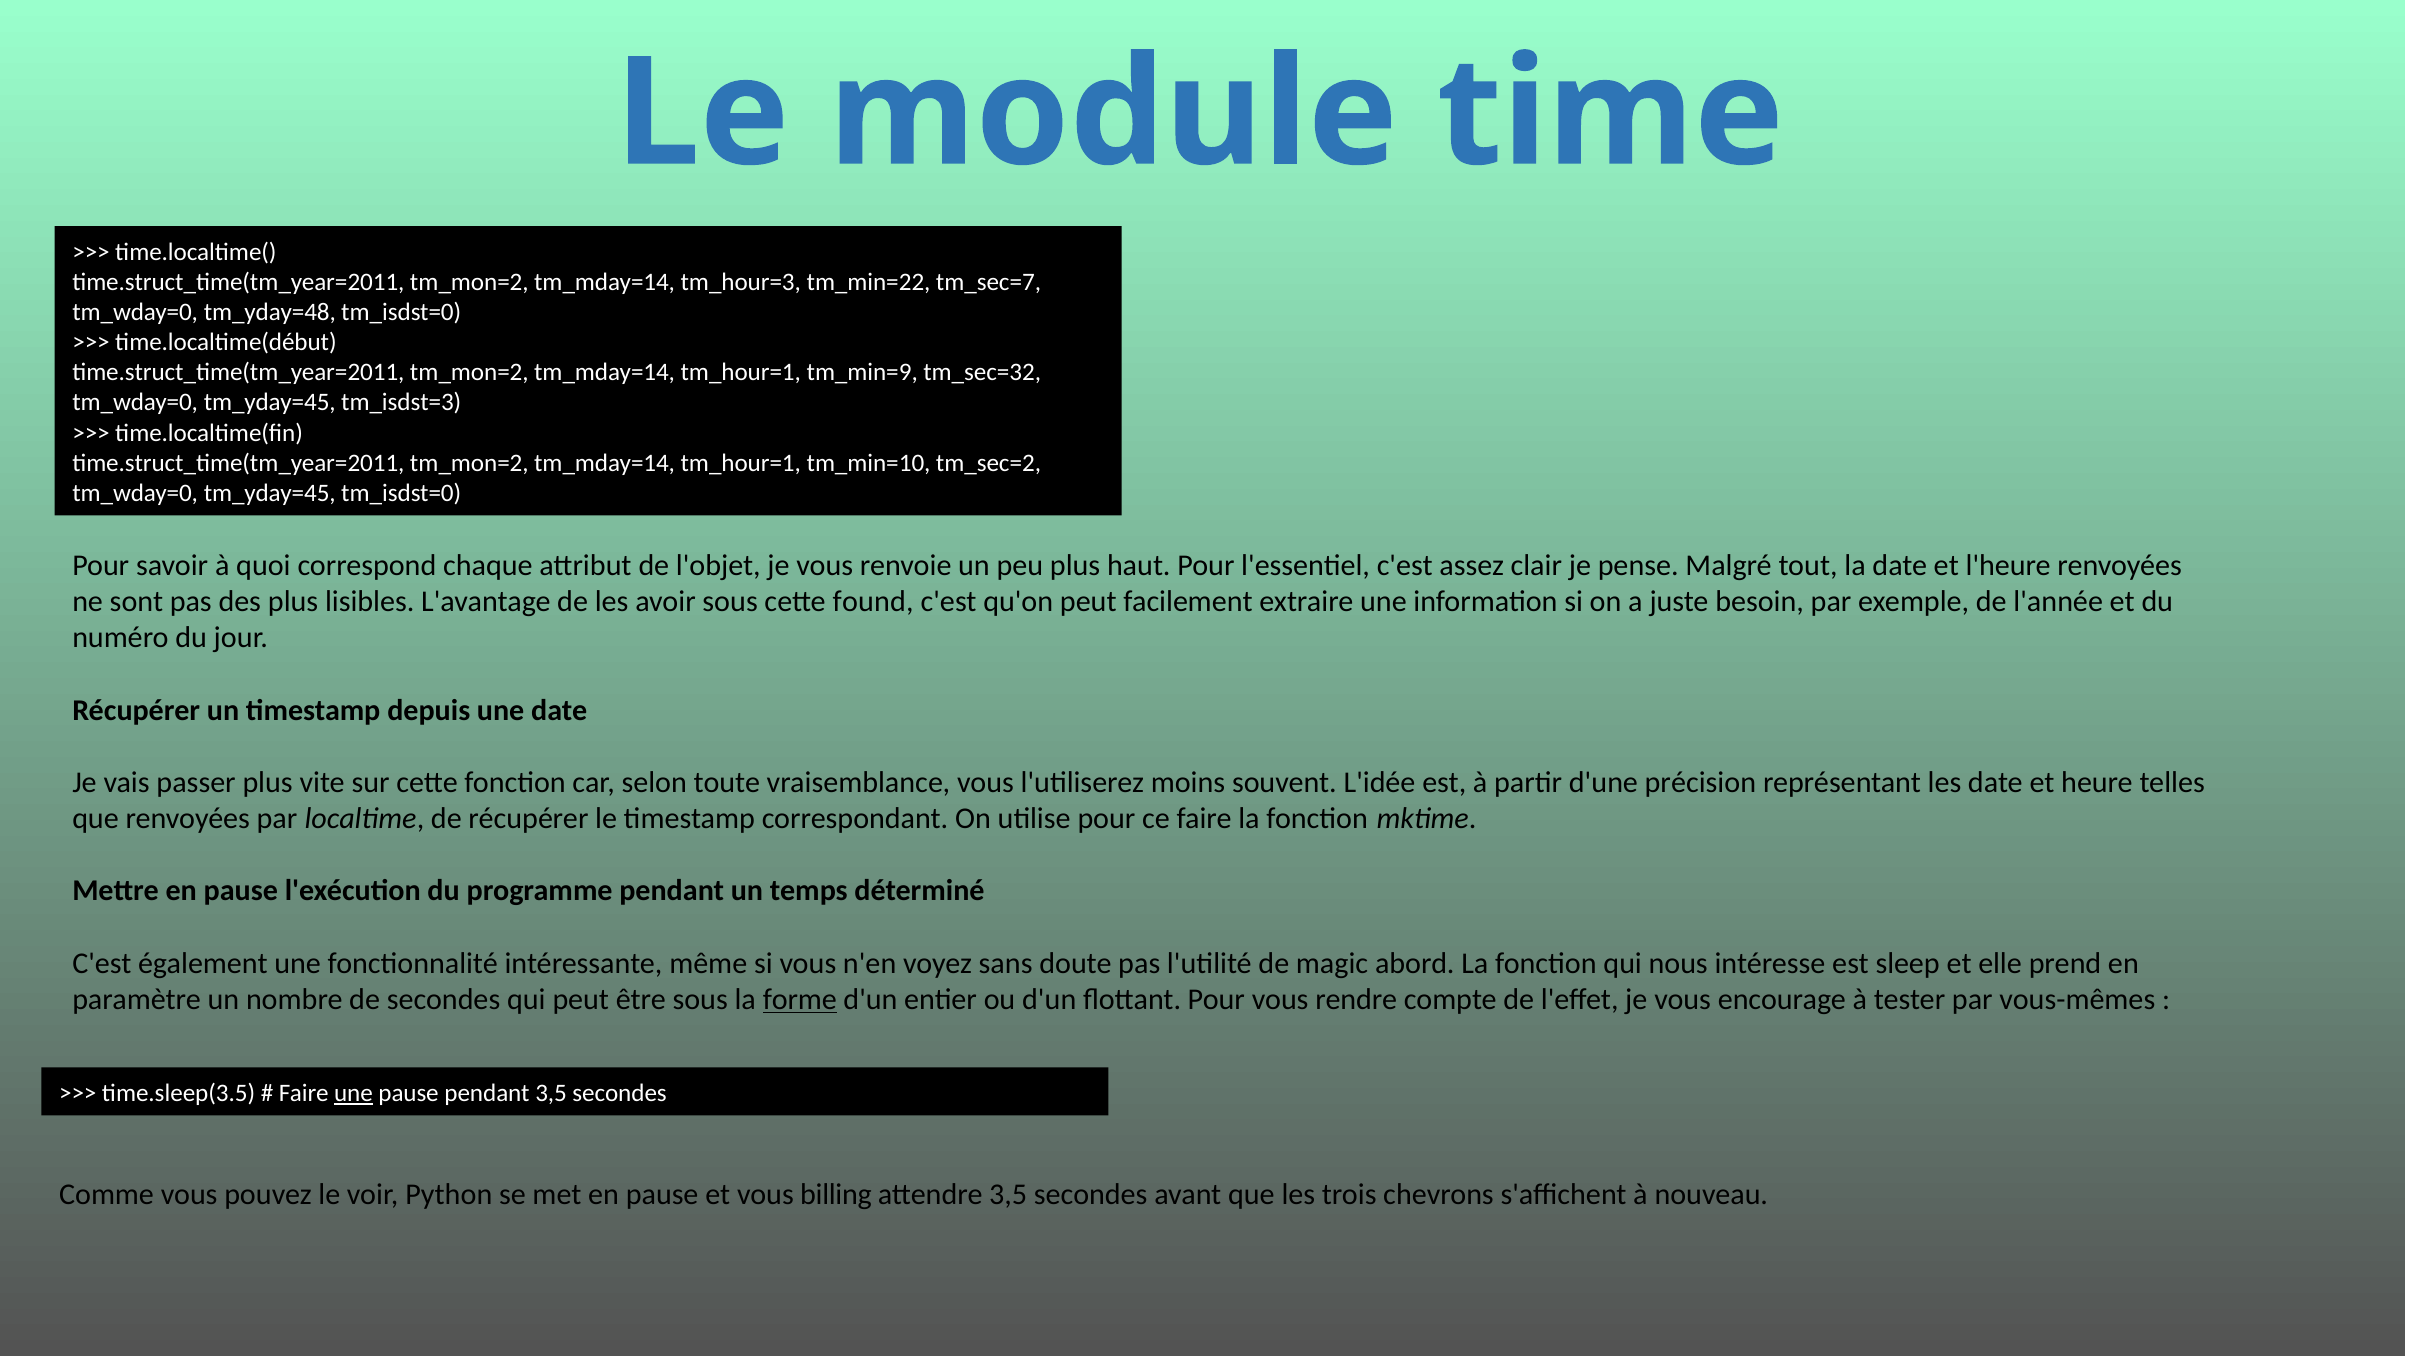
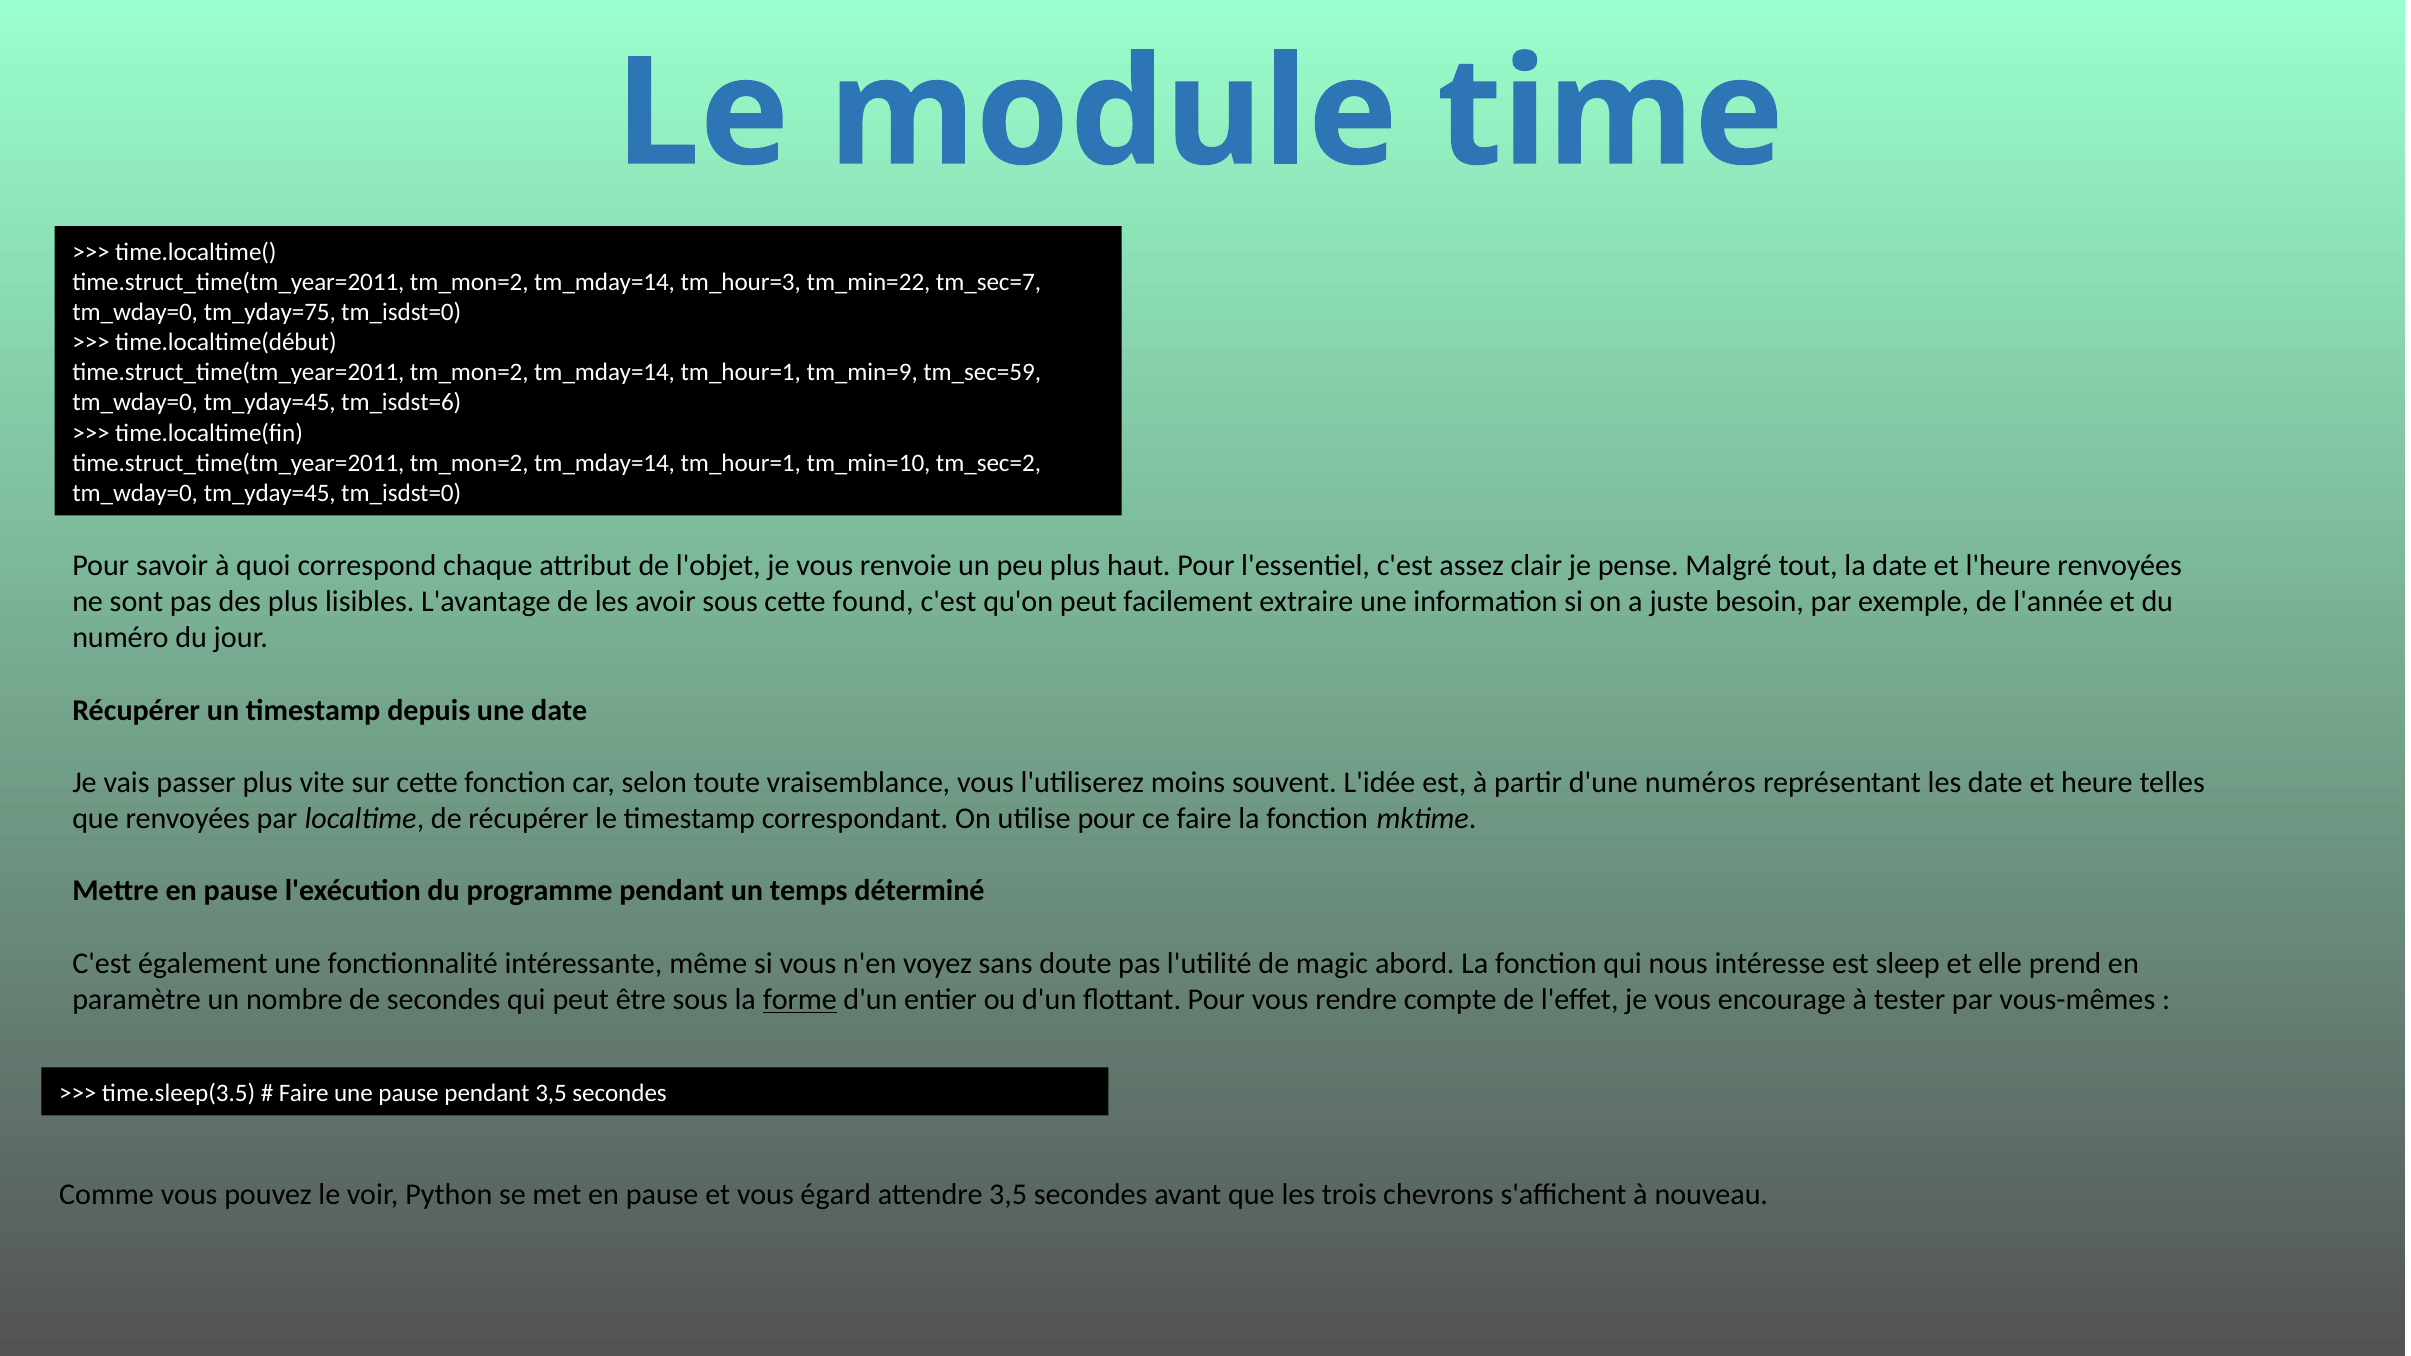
tm_yday=48: tm_yday=48 -> tm_yday=75 (270, 312)
tm_sec=32: tm_sec=32 -> tm_sec=59 (982, 373)
tm_isdst=3: tm_isdst=3 -> tm_isdst=6 (401, 403)
précision: précision -> numéros (1700, 783)
une underline: present -> none (353, 1093)
billing: billing -> égard (836, 1195)
